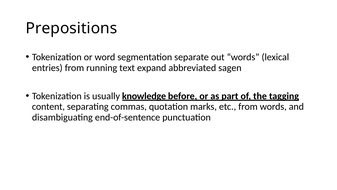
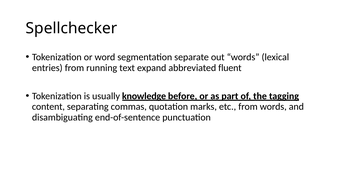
Prepositions: Prepositions -> Spellchecker (72, 28)
sagen: sagen -> fluent (230, 68)
